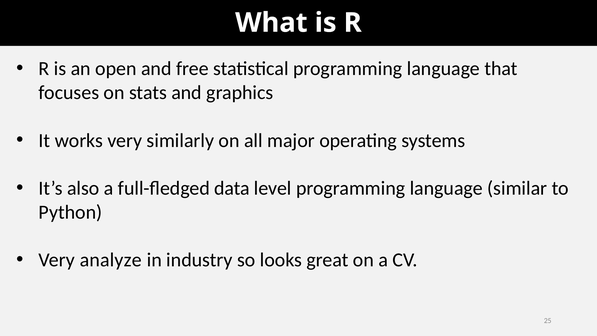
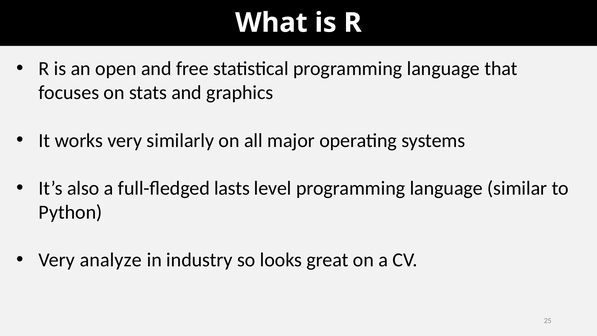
data: data -> lasts (232, 188)
